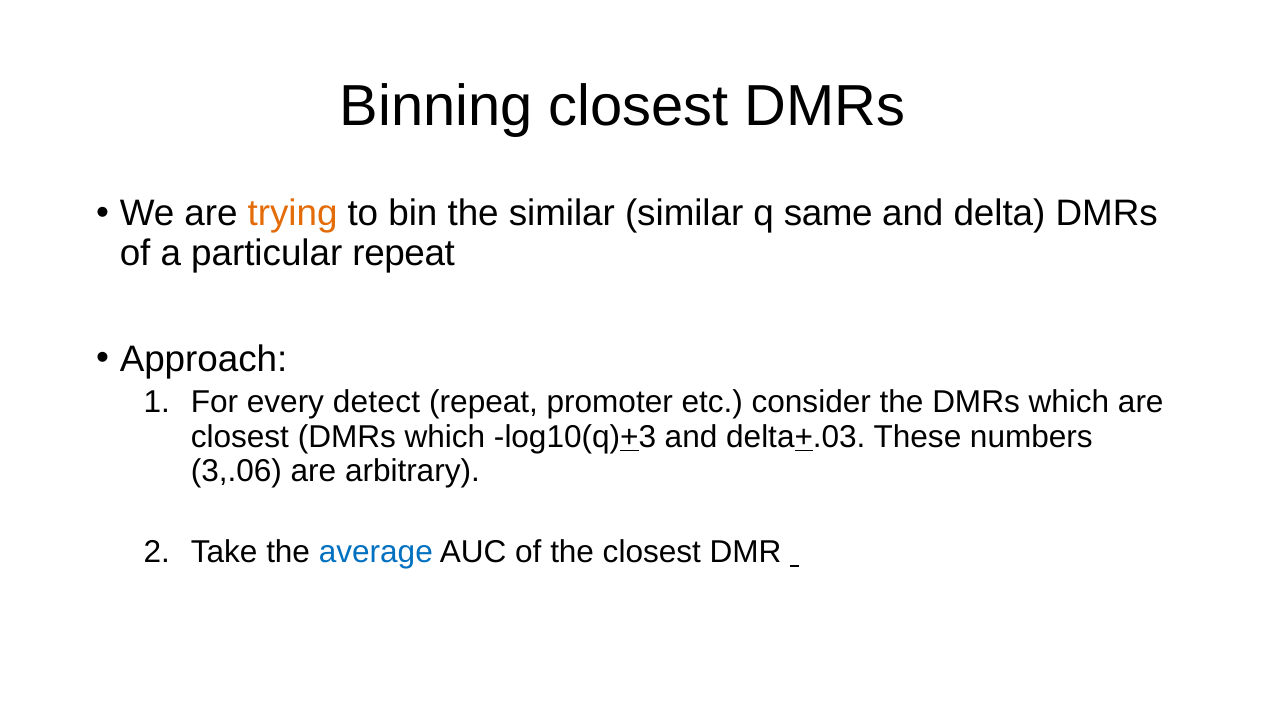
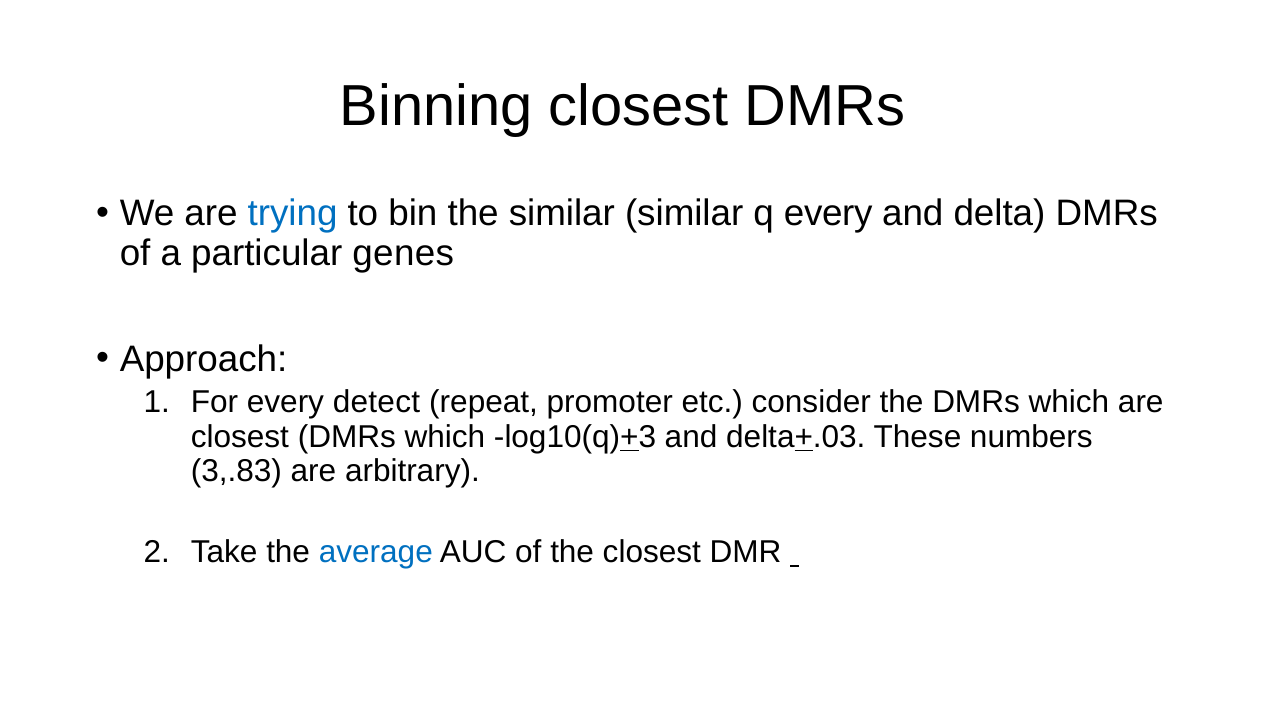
trying colour: orange -> blue (293, 213)
q same: same -> every (828, 213)
particular repeat: repeat -> genes (403, 253)
3,.06: 3,.06 -> 3,.83 (236, 471)
